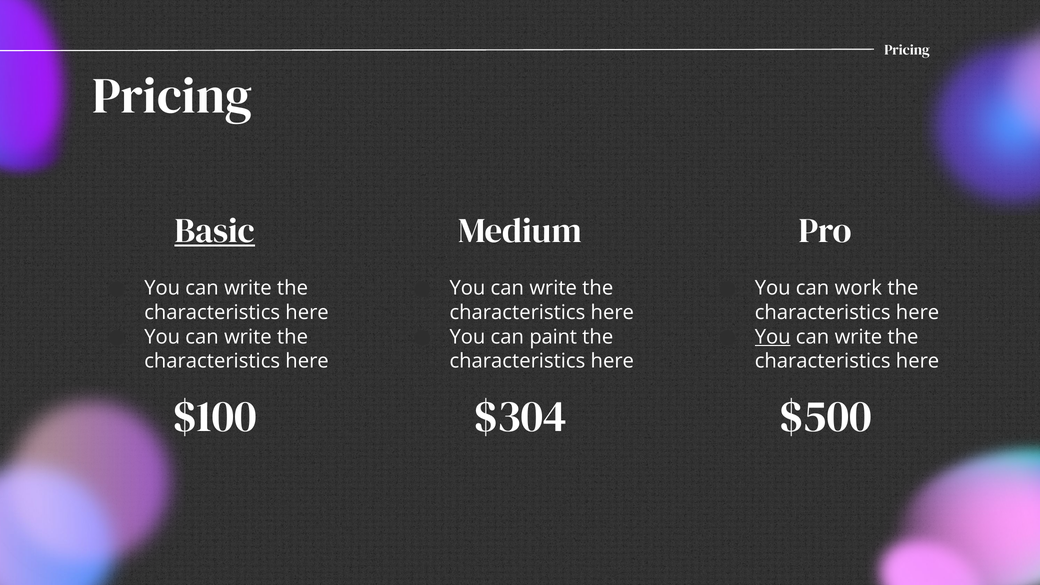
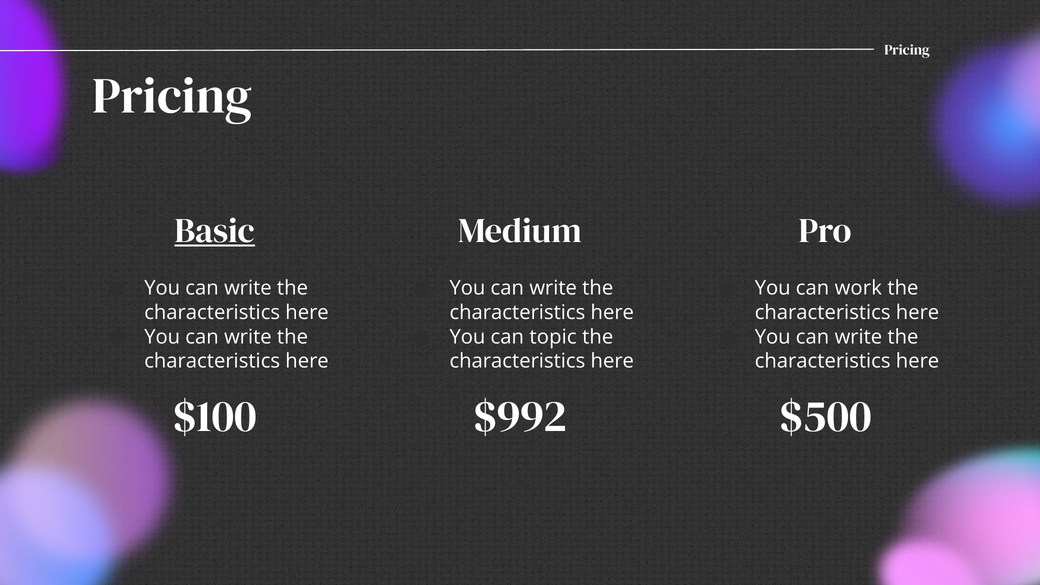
paint: paint -> topic (553, 337)
You underline: present -> none (773, 337)
$304: $304 -> $992 (520, 416)
